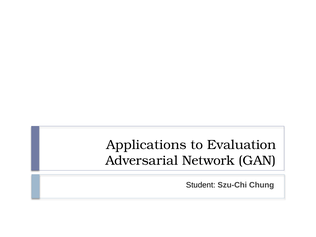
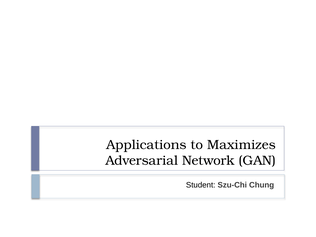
Evaluation: Evaluation -> Maximizes (241, 145)
